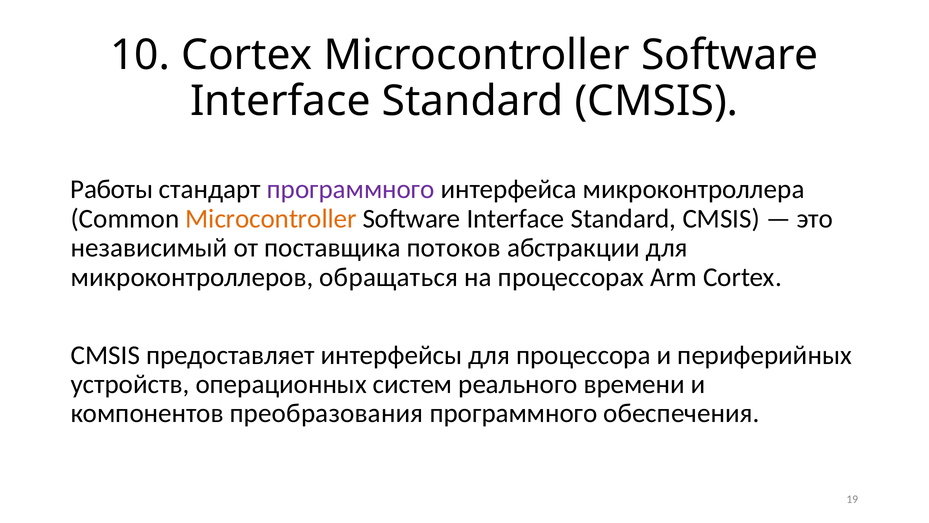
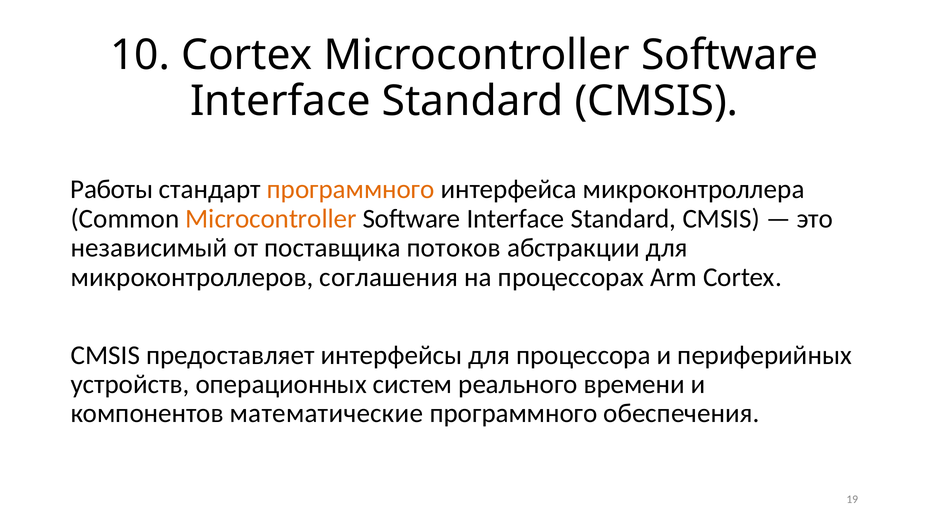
программного colour: purple -> orange (351, 189)
обращаться: обращаться -> соглашения (389, 277)
преобразования: преобразования -> математические (326, 413)
